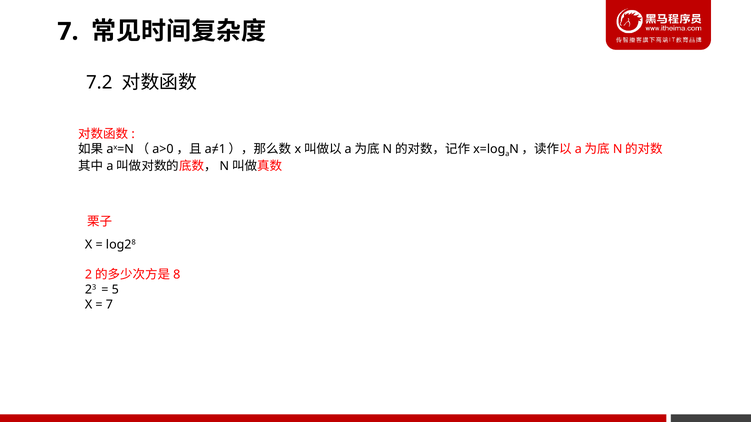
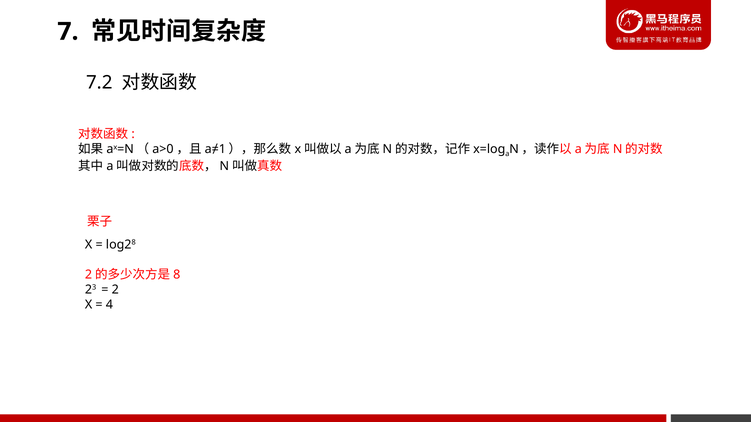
5: 5 -> 2 (115, 290)
7: 7 -> 4 (109, 305)
